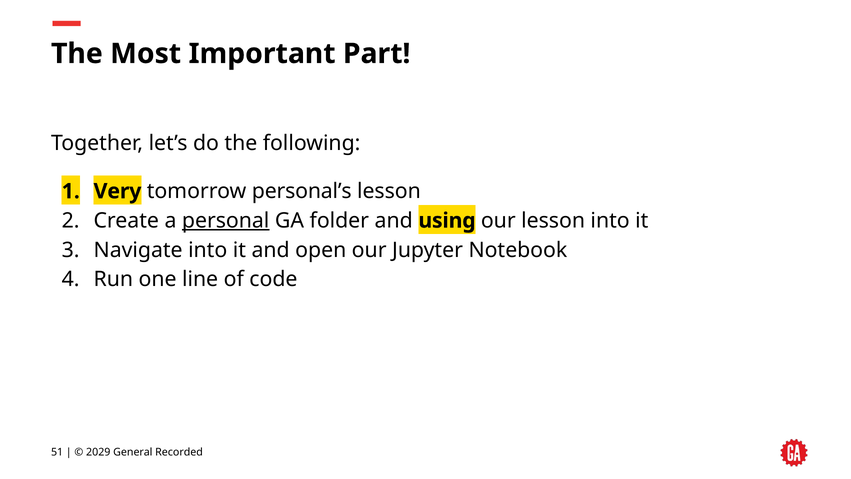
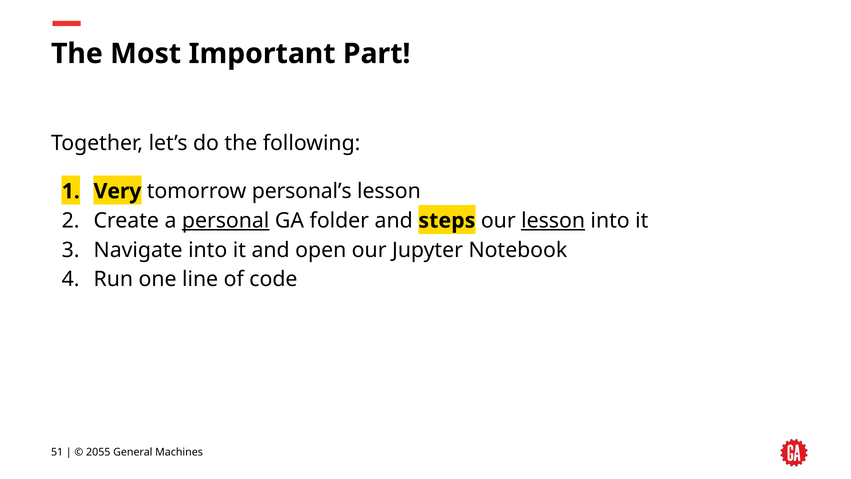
using: using -> steps (447, 221)
lesson underline: none -> present (553, 221)
2029: 2029 -> 2055 (98, 452)
Recorded: Recorded -> Machines (179, 452)
